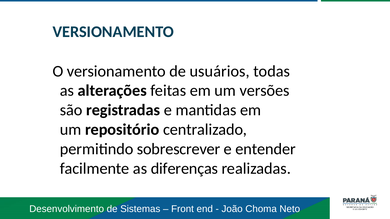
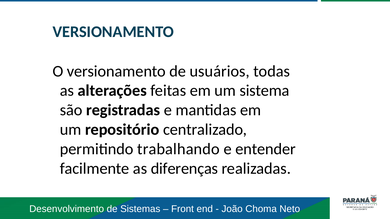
versões: versões -> sistema (265, 91)
sobrescrever: sobrescrever -> trabalhando (178, 149)
